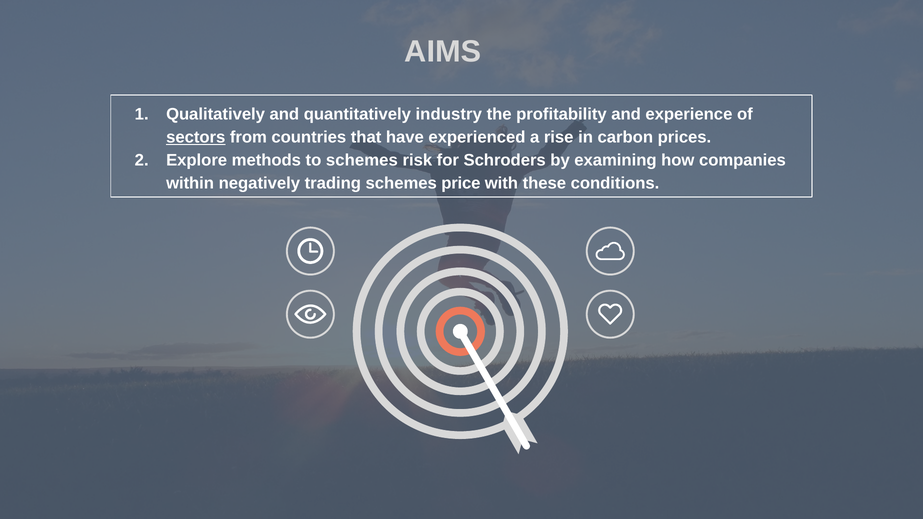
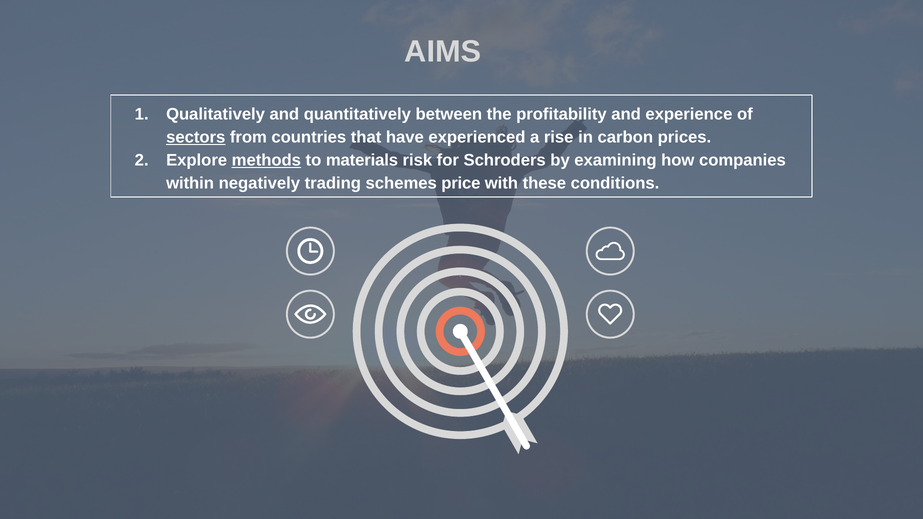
industry: industry -> between (449, 114)
methods underline: none -> present (266, 160)
to schemes: schemes -> materials (362, 160)
